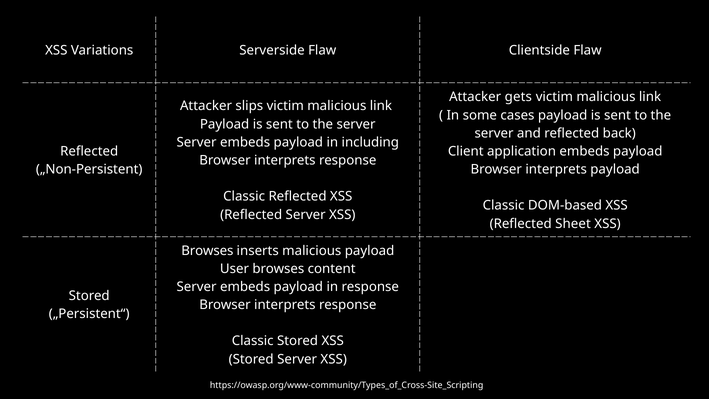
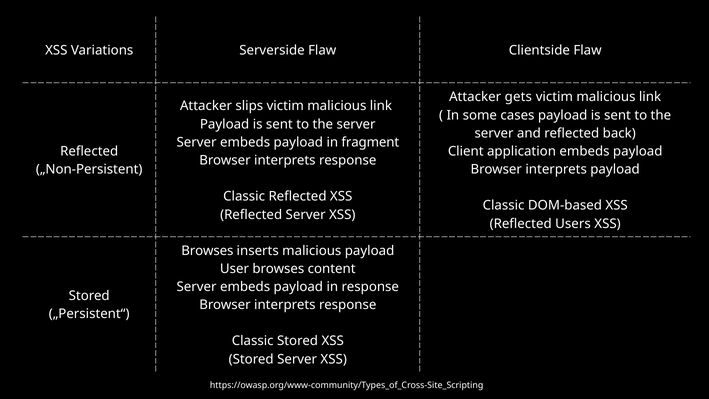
including: including -> fragment (370, 142)
Sheet: Sheet -> Users (573, 224)
